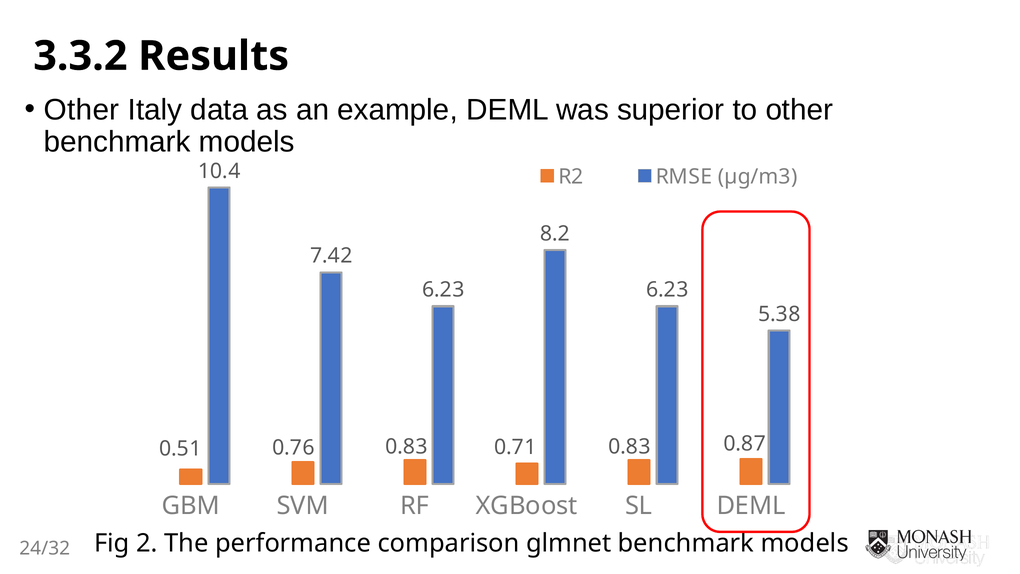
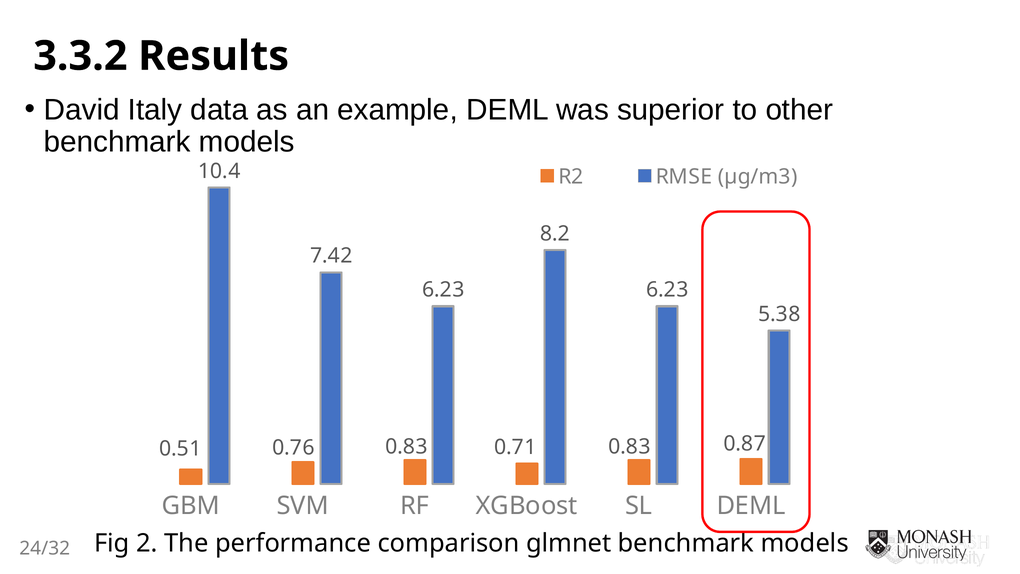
Other: Other -> David (82, 110)
